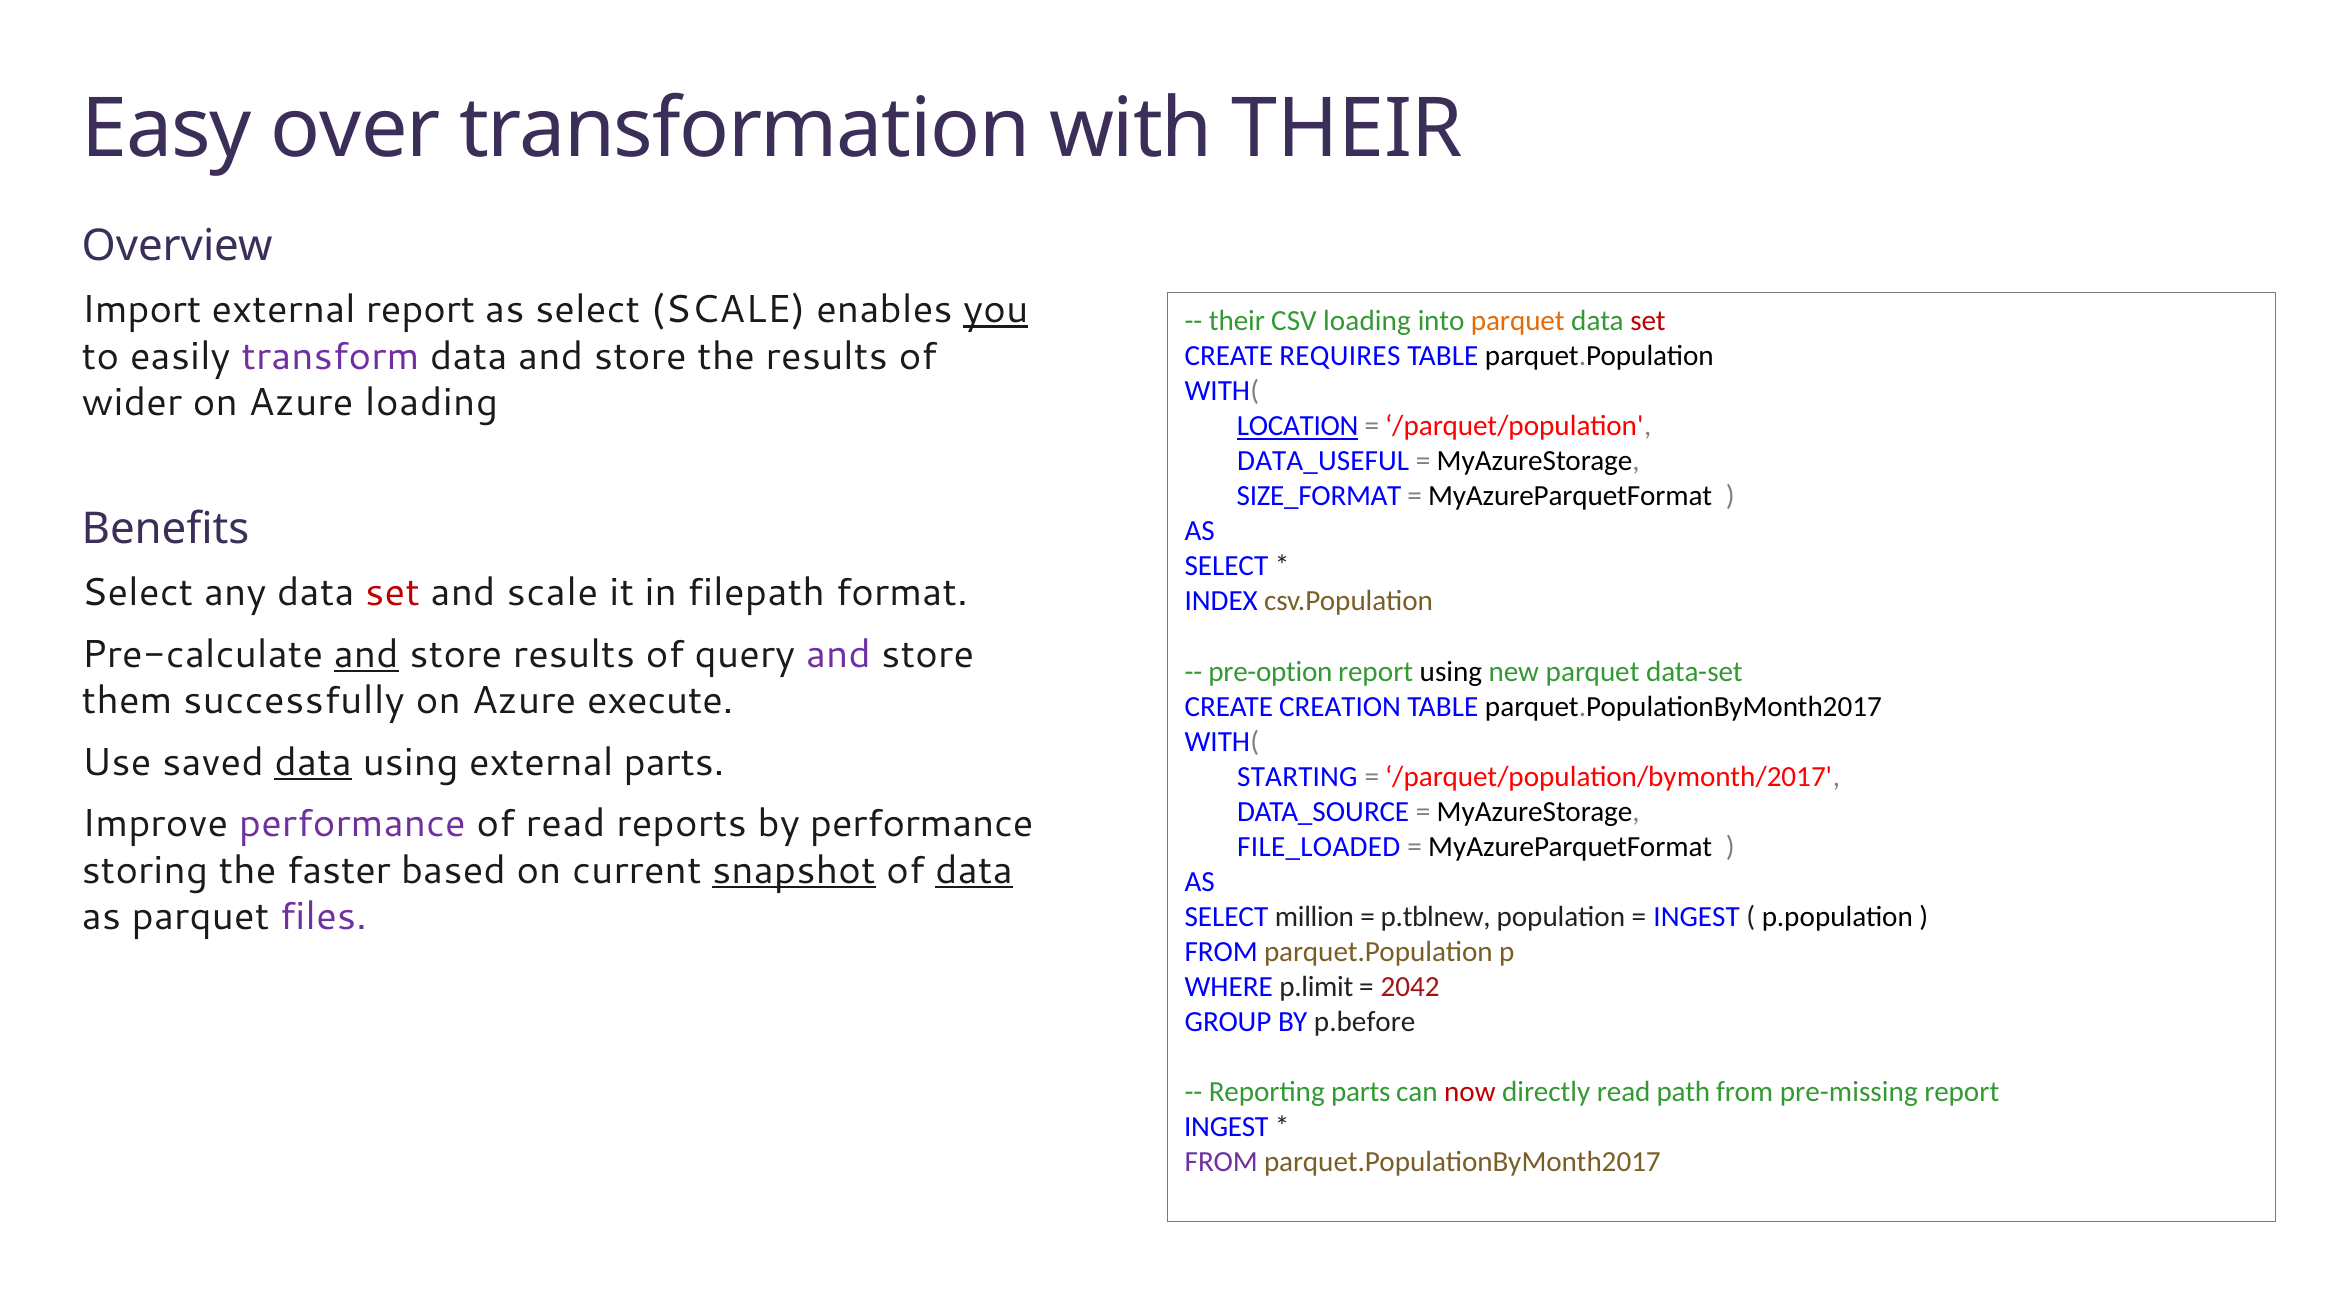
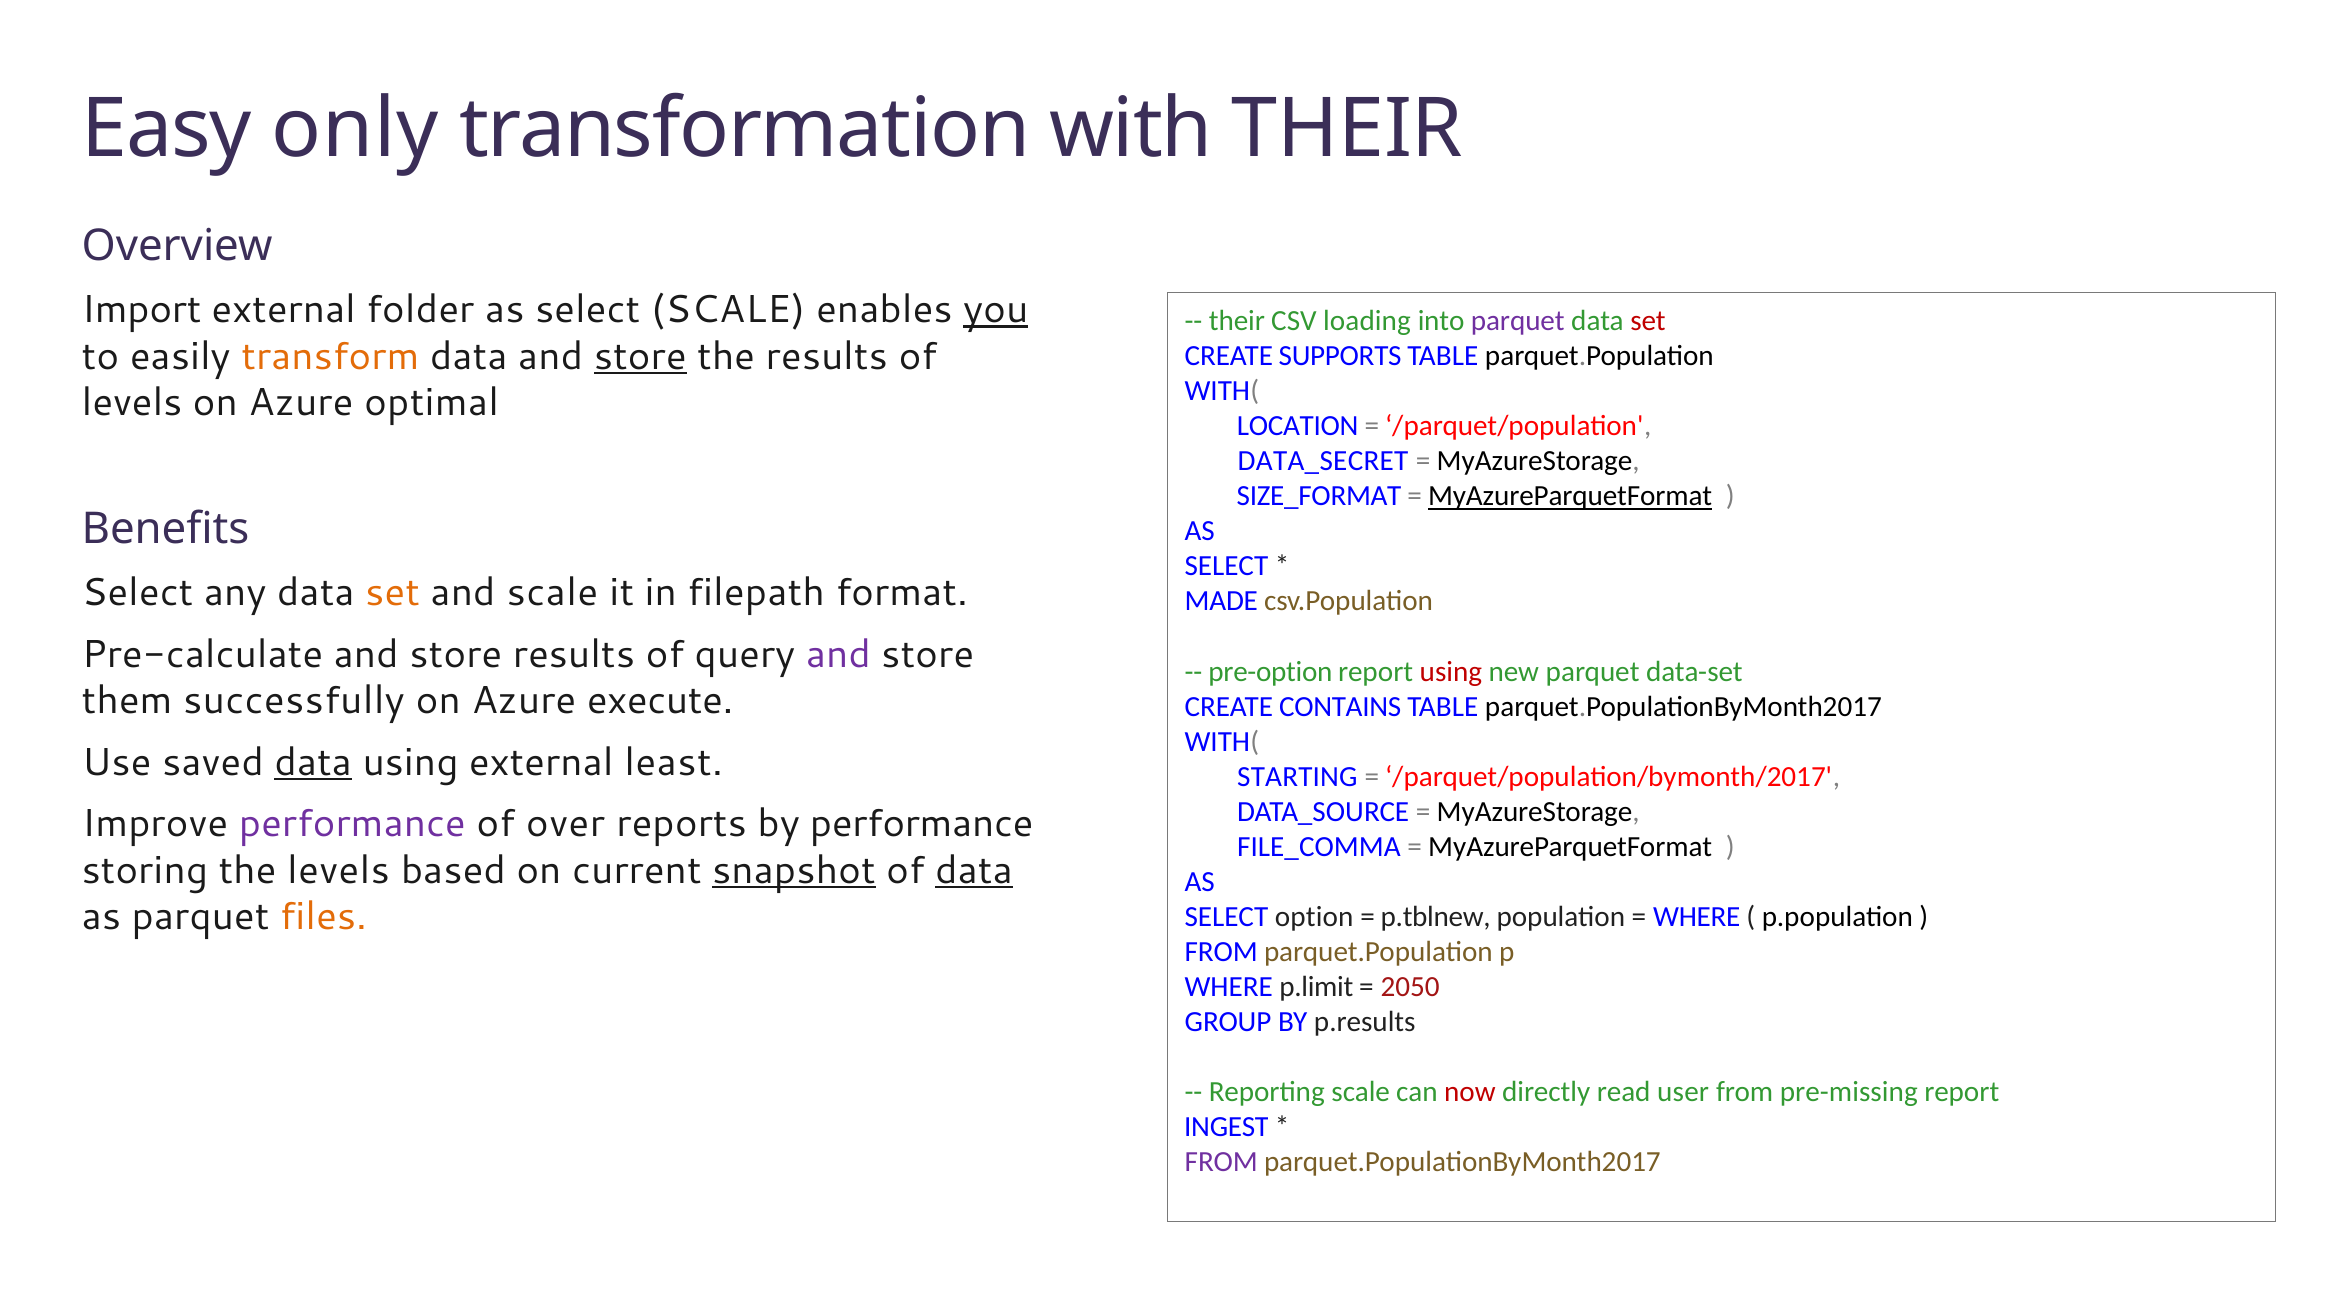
over: over -> only (355, 130)
external report: report -> folder (420, 310)
parquet colour: orange -> purple (1518, 321)
transform colour: purple -> orange (330, 356)
store underline: none -> present (640, 356)
REQUIRES: REQUIRES -> SUPPORTS (1340, 356)
wider: wider -> levels (132, 403)
Azure loading: loading -> optimal (432, 403)
LOCATION underline: present -> none (1298, 426)
DATA_USEFUL: DATA_USEFUL -> DATA_SECRET (1323, 461)
MyAzureParquetFormat underline: none -> present (1570, 496)
set colour: red -> orange (393, 593)
INDEX: INDEX -> MADE (1221, 601)
and underline: present -> none (366, 654)
using colour: black -> red (1451, 671)
CREATION: CREATION -> CONTAINS (1340, 706)
external parts: parts -> least (674, 762)
of read: read -> over (565, 823)
FILE_LOADED: FILE_LOADED -> FILE_COMMA (1319, 846)
the faster: faster -> levels (339, 870)
files colour: purple -> orange (323, 917)
million: million -> option (1314, 916)
INGEST: INGEST -> WHERE (1697, 916)
2042: 2042 -> 2050 (1410, 986)
p.before: p.before -> p.results (1365, 1021)
Reporting parts: parts -> scale (1361, 1091)
path: path -> user (1683, 1091)
